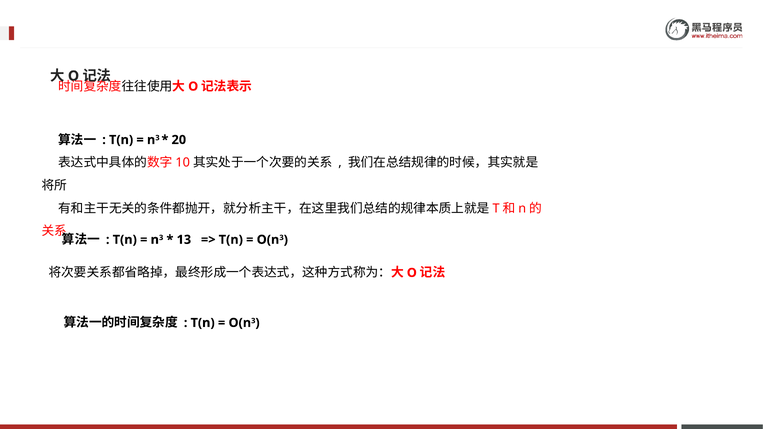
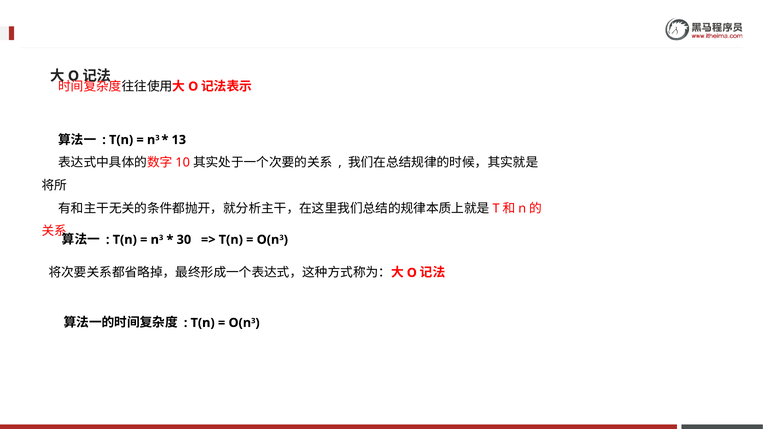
20: 20 -> 13 (179, 140)
13: 13 -> 30 (184, 240)
